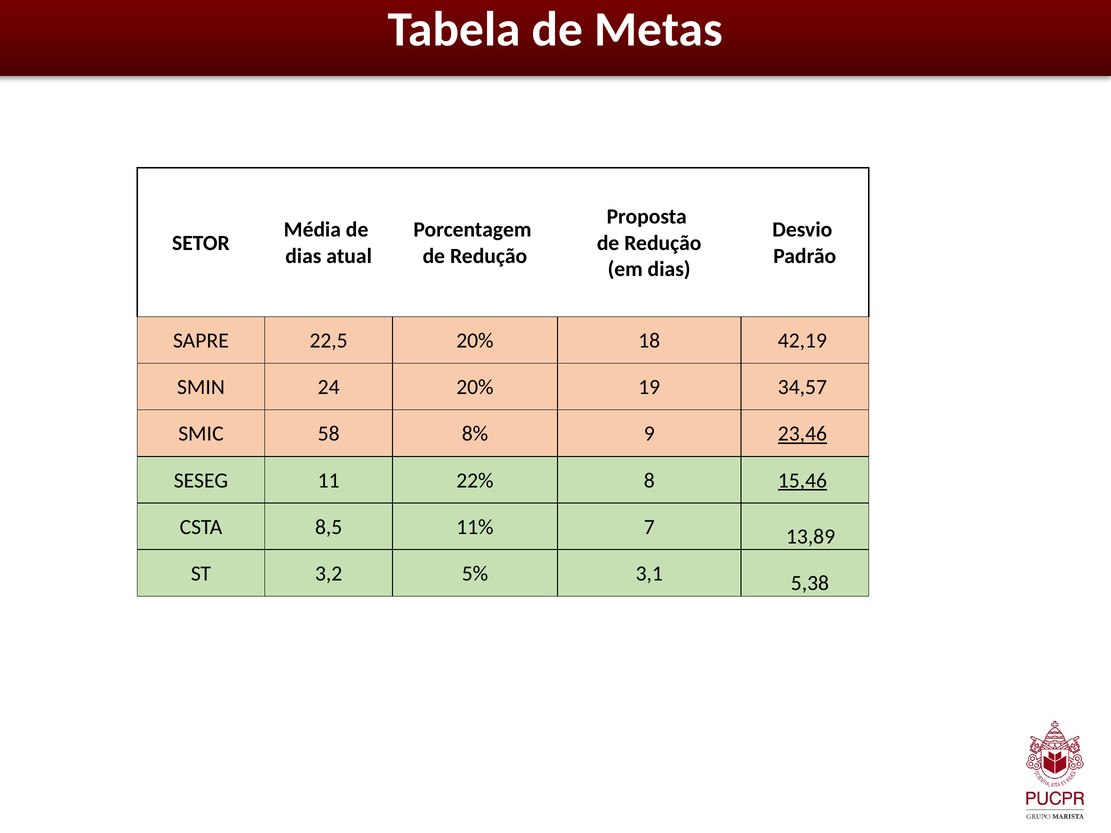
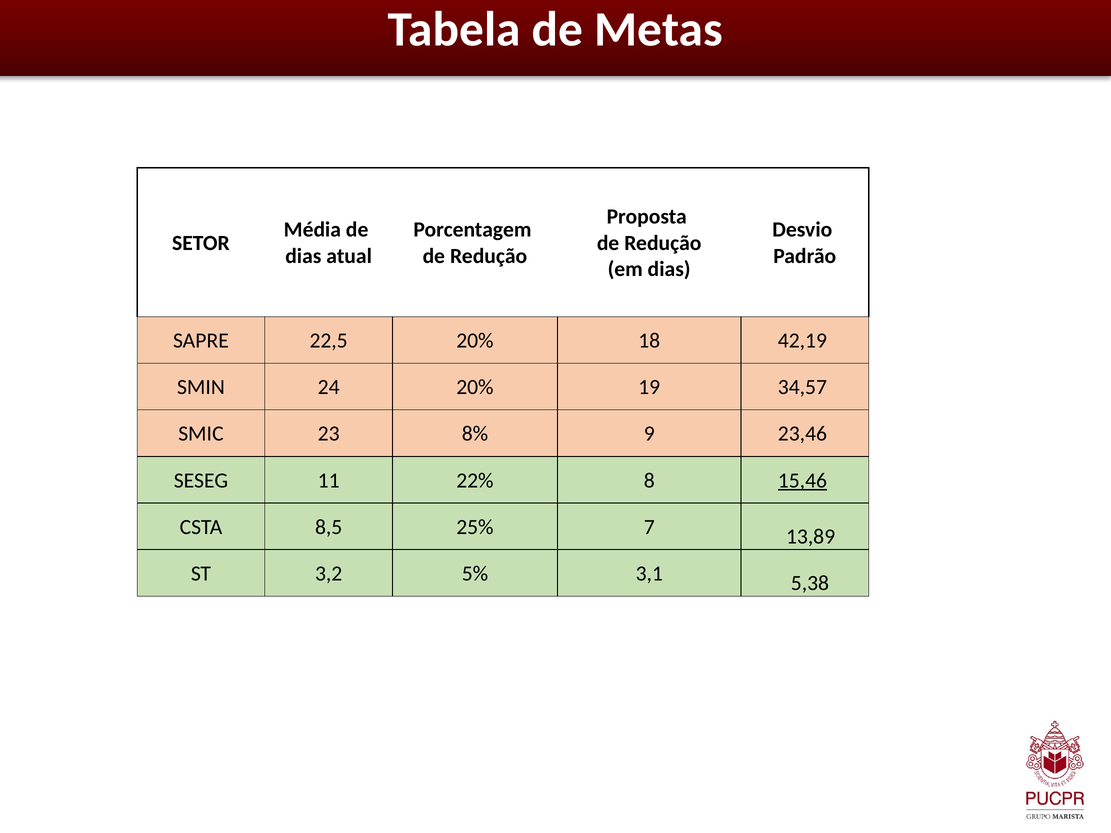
58: 58 -> 23 (329, 434)
23,46 underline: present -> none (802, 434)
11%: 11% -> 25% (475, 527)
